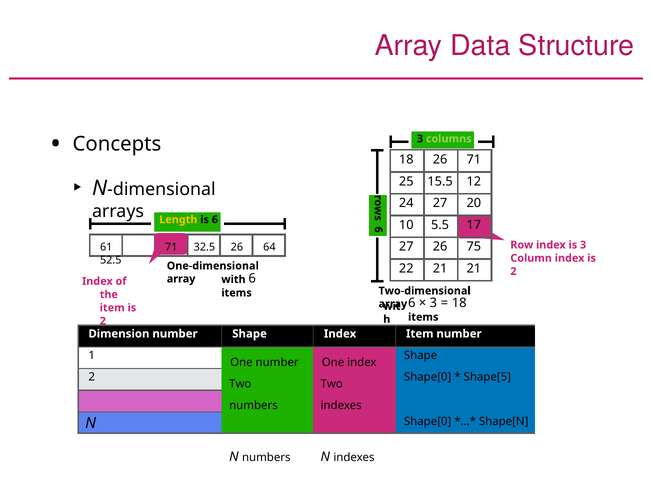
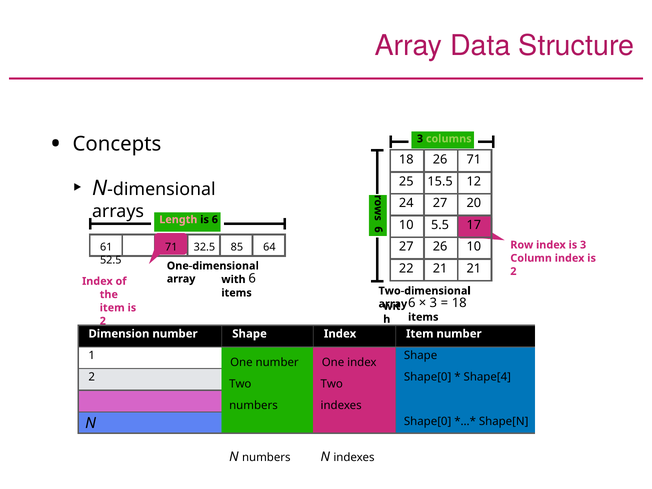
Length colour: yellow -> pink (178, 220)
26 75: 75 -> 10 (474, 247)
32.5 26: 26 -> 85 (237, 247)
Shape[5: Shape[5 -> Shape[4 (487, 377)
